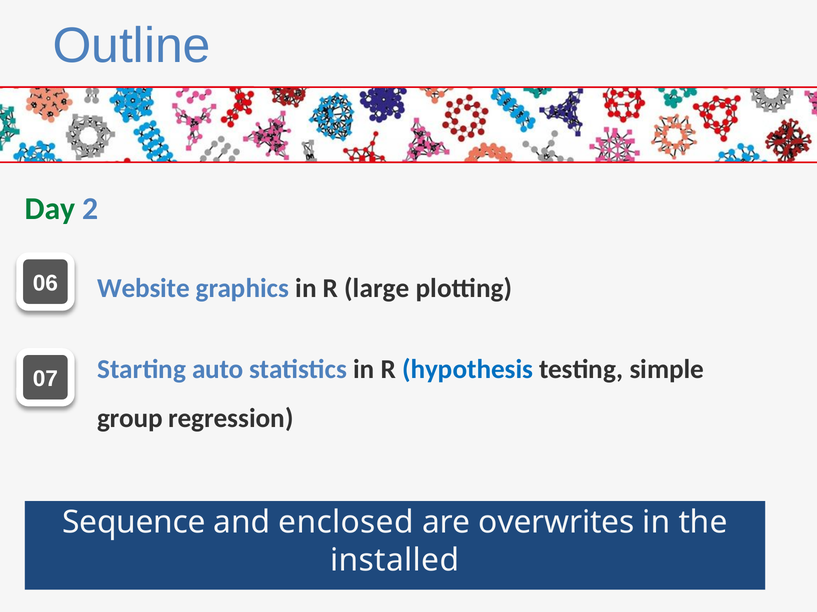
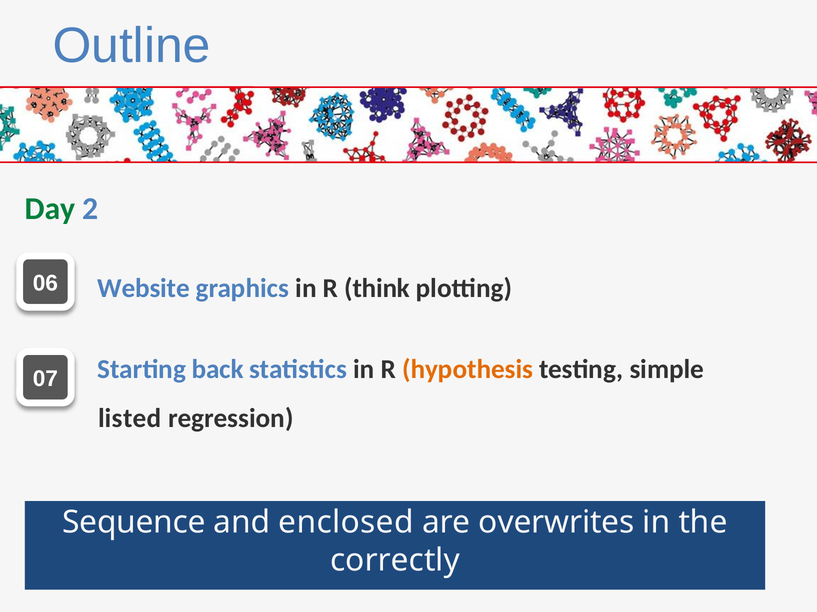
large: large -> think (377, 289)
auto: auto -> back (218, 370)
hypothesis colour: blue -> orange (468, 370)
group: group -> listed (130, 419)
installed: installed -> correctly (395, 561)
